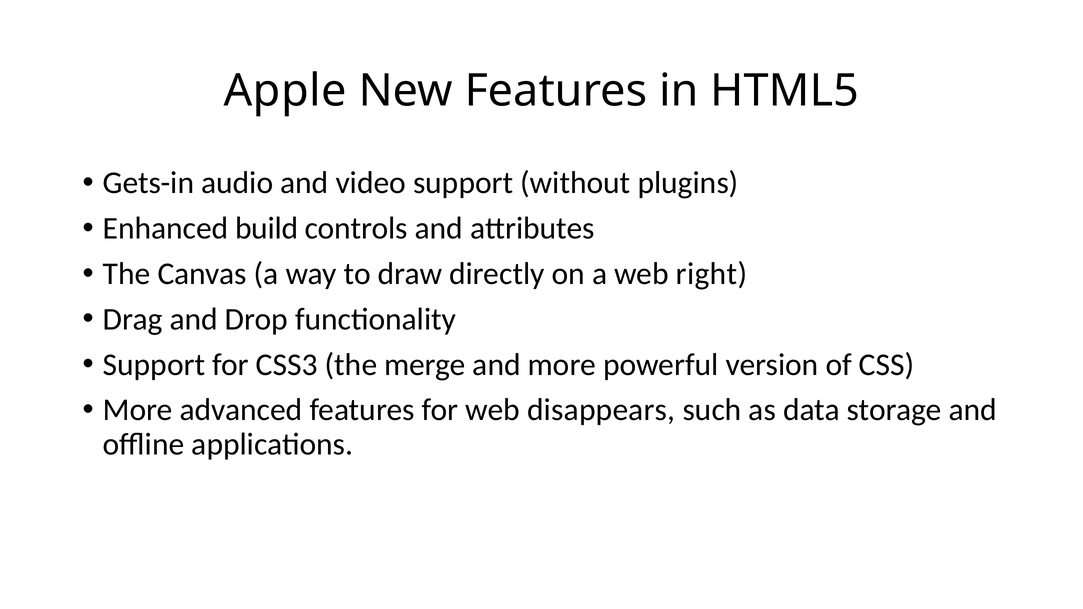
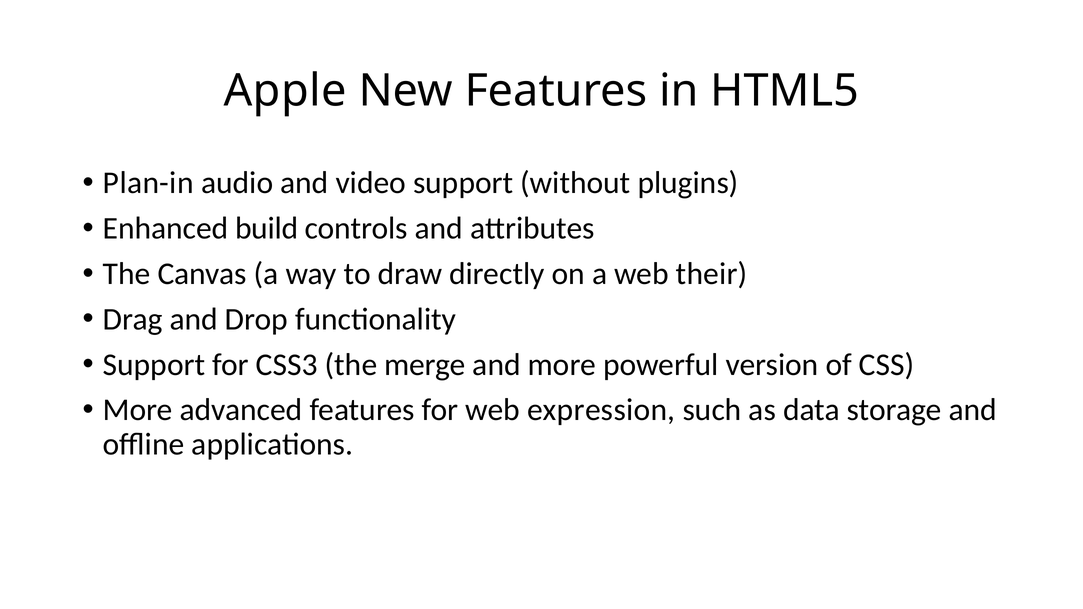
Gets-in: Gets-in -> Plan-in (148, 183)
right: right -> their (712, 274)
disappears: disappears -> expression (601, 410)
